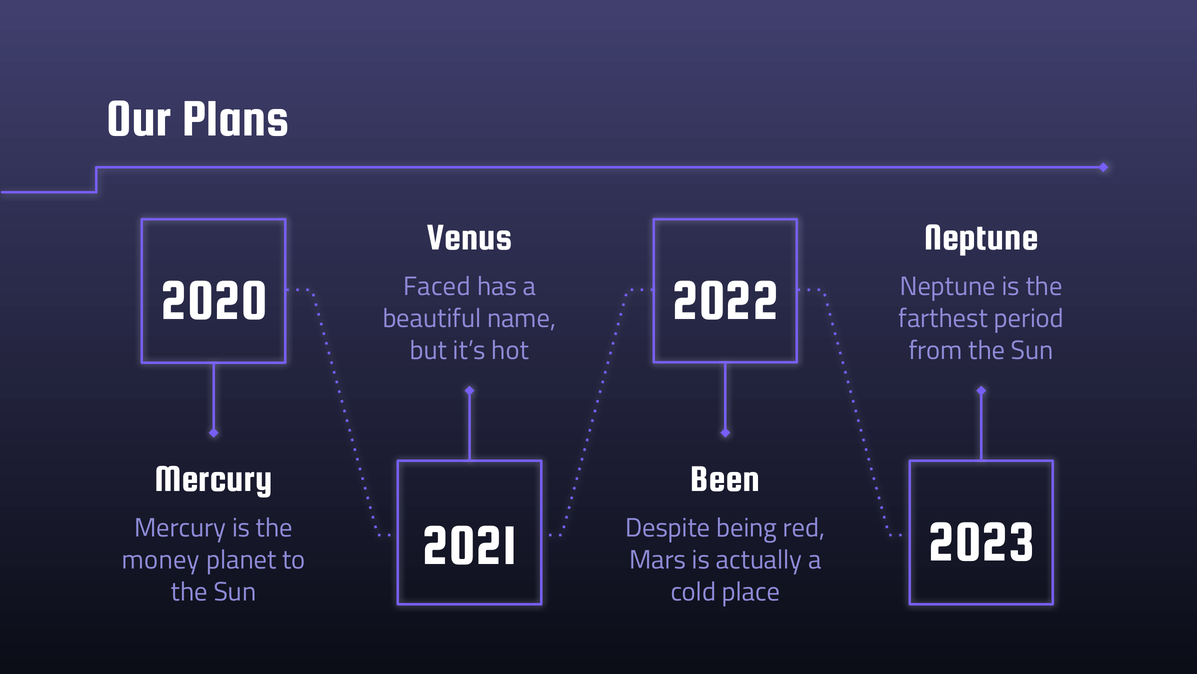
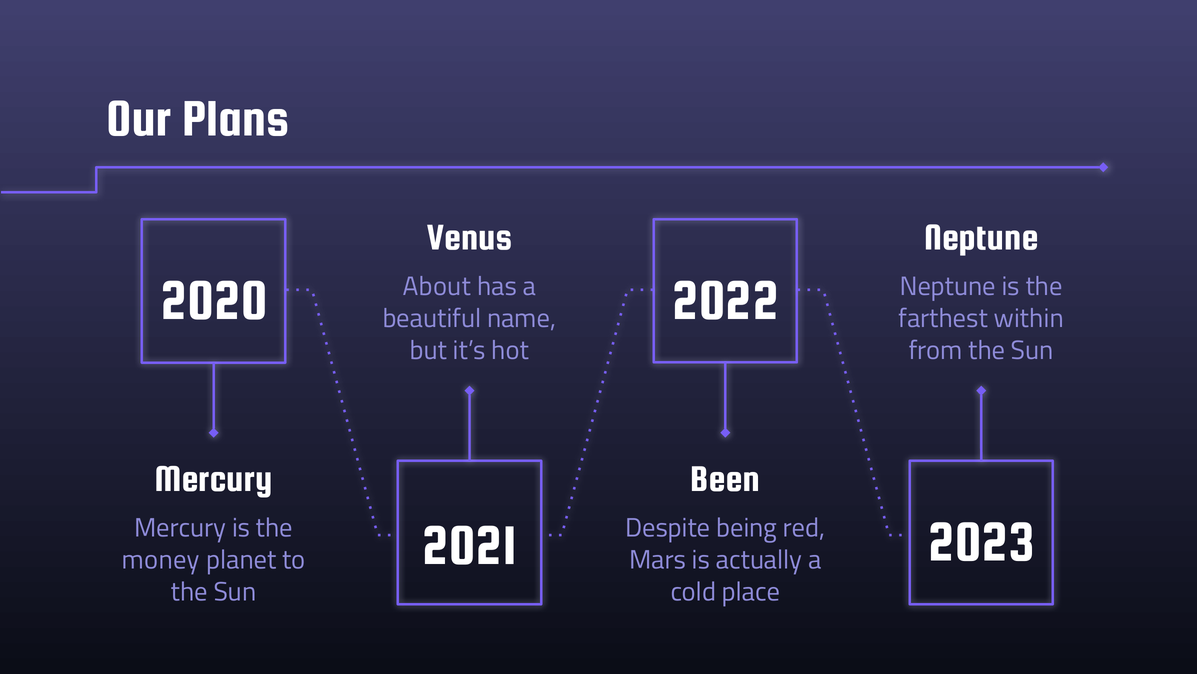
Faced: Faced -> About (437, 286)
period: period -> within (1029, 318)
